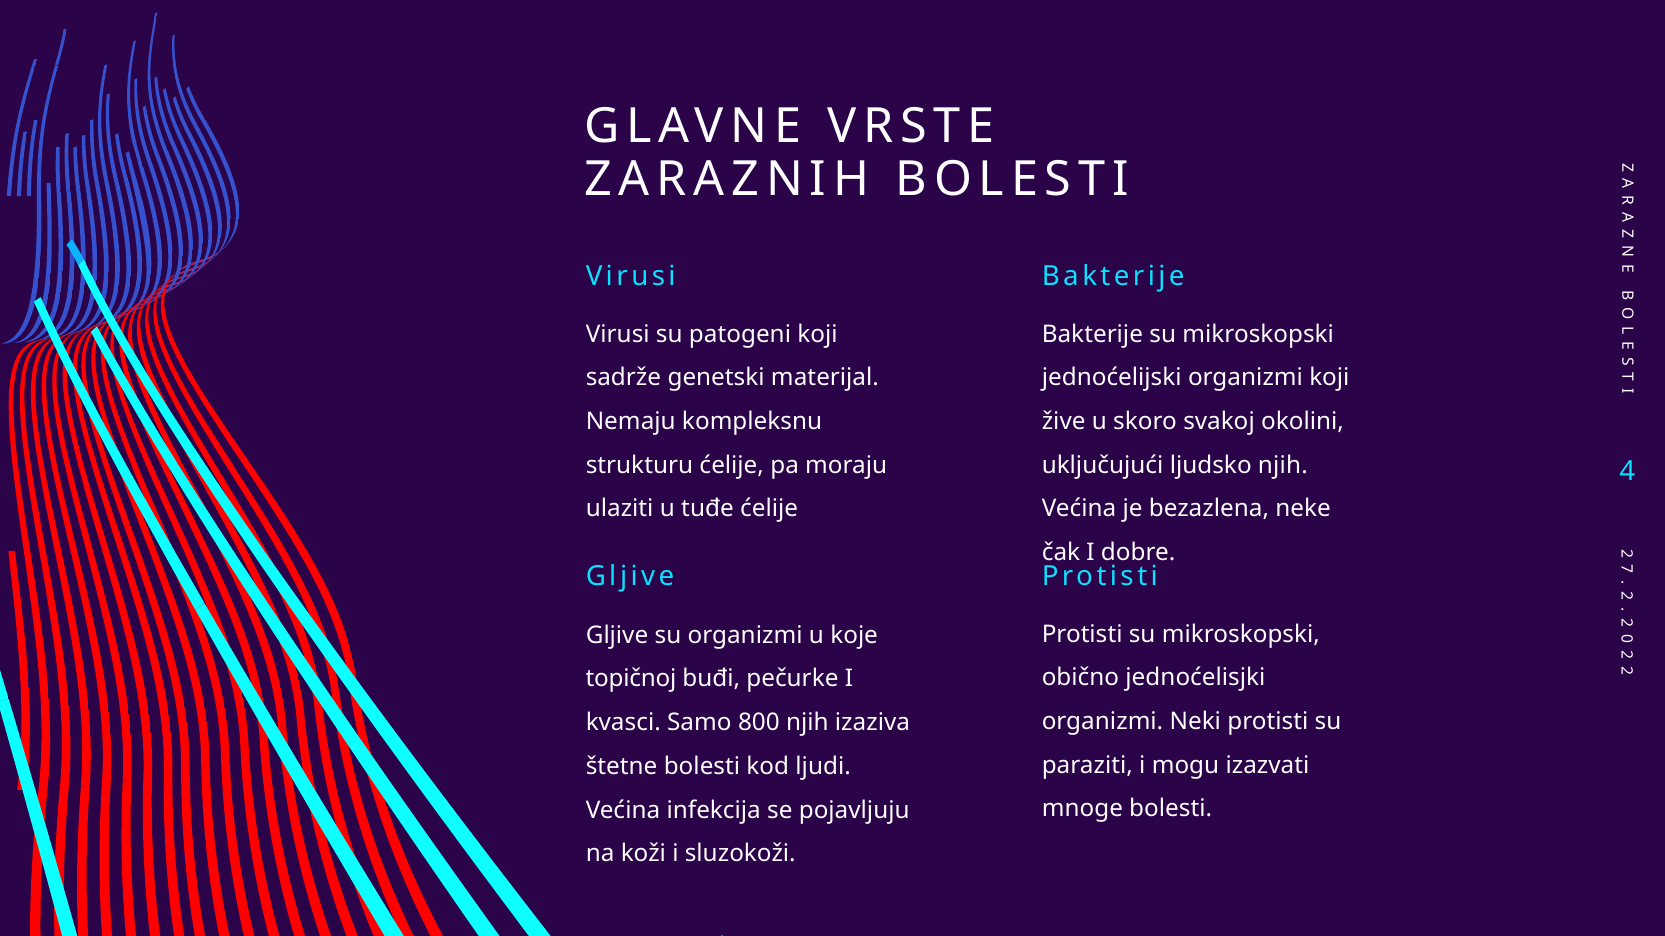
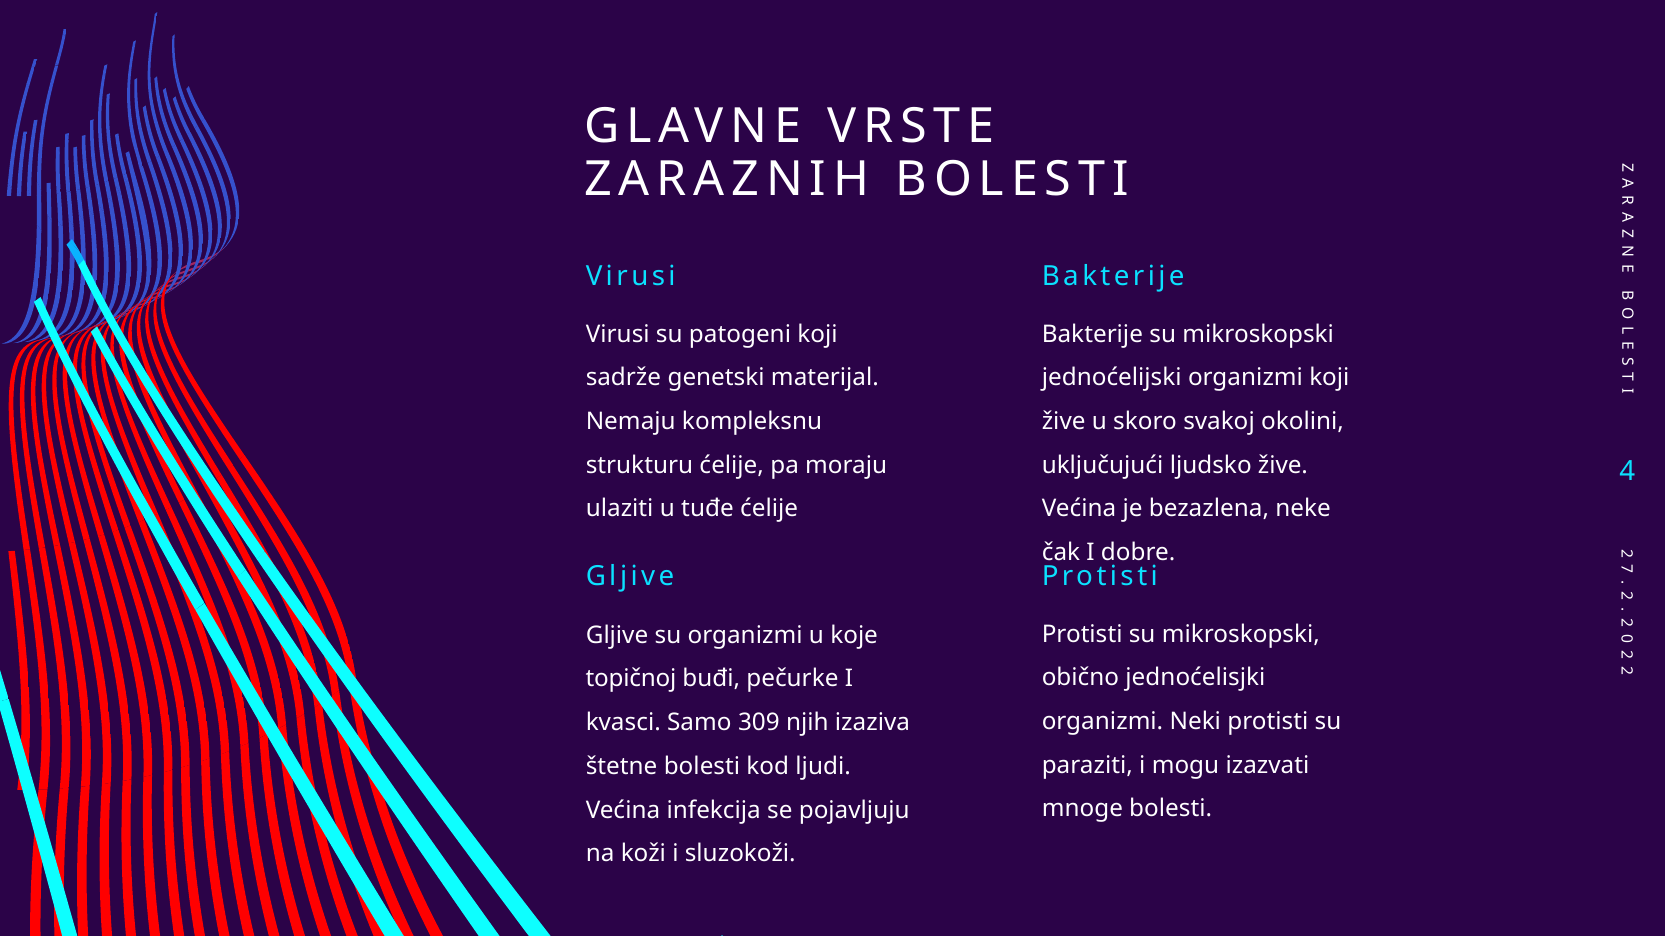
ljudsko njih: njih -> žive (1283, 466)
800: 800 -> 309 (759, 723)
